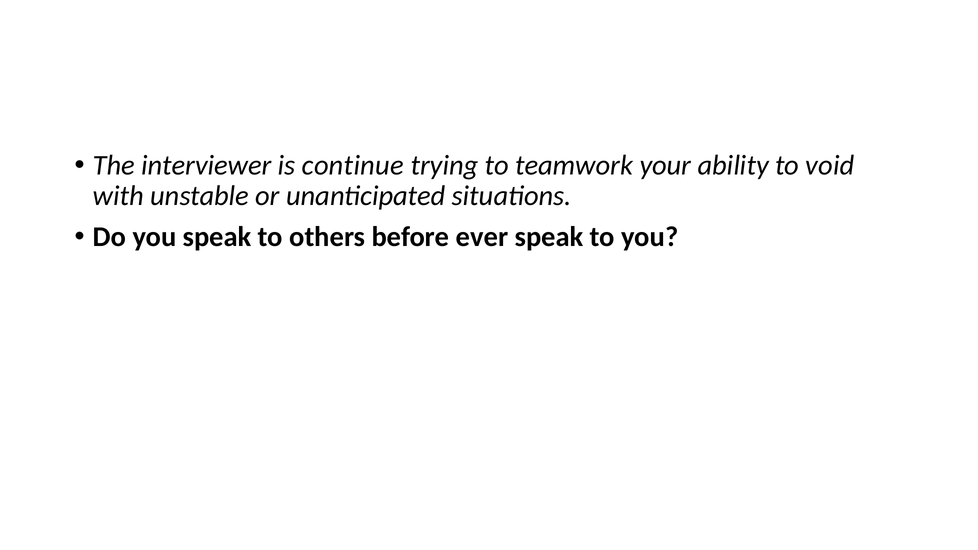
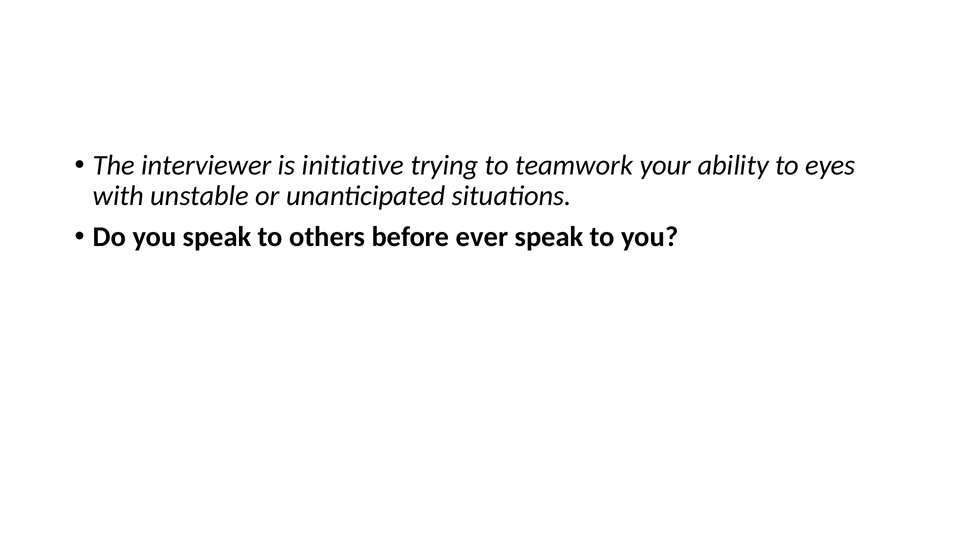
continue: continue -> initiative (353, 165)
void: void -> eyes (830, 165)
